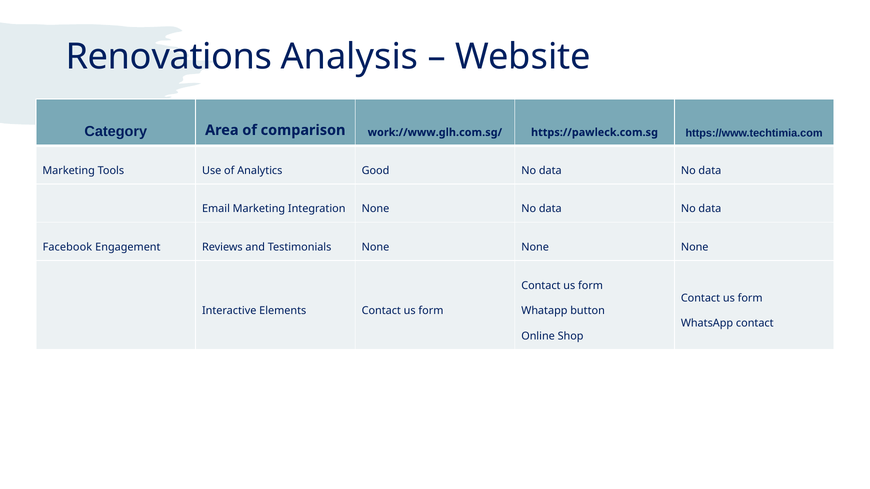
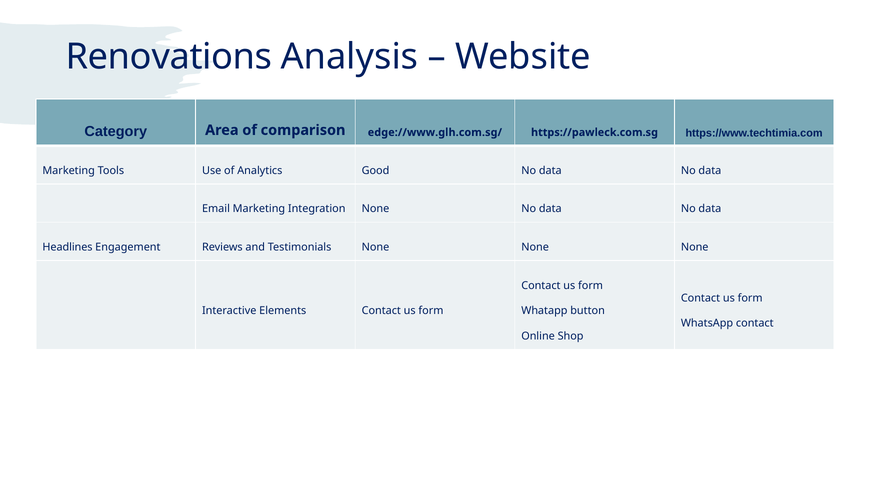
work://www.glh.com.sg/: work://www.glh.com.sg/ -> edge://www.glh.com.sg/ (435, 132)
Facebook: Facebook -> Headlines (67, 247)
